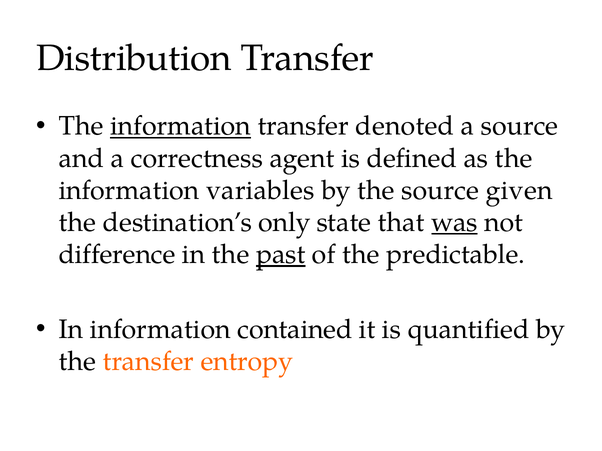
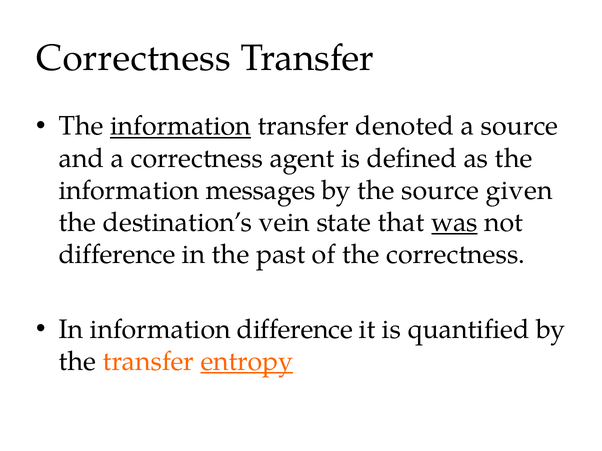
Distribution: Distribution -> Correctness (134, 58)
variables: variables -> messages (261, 191)
only: only -> vein (284, 223)
past underline: present -> none (281, 255)
the predictable: predictable -> correctness (456, 255)
information contained: contained -> difference (295, 330)
entropy underline: none -> present (247, 362)
